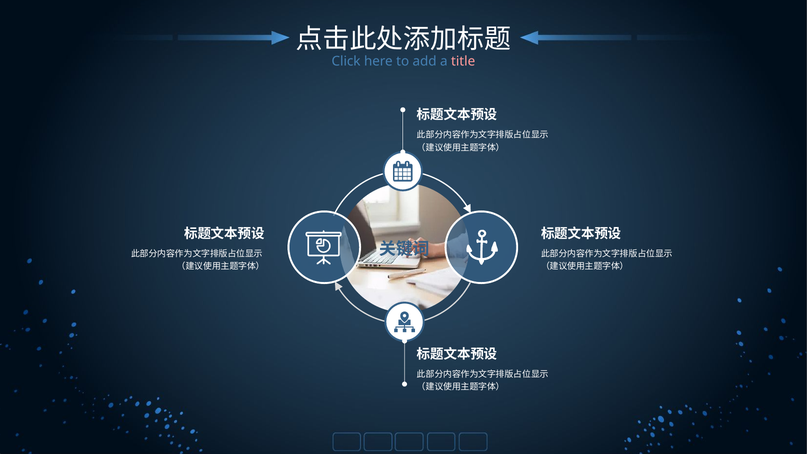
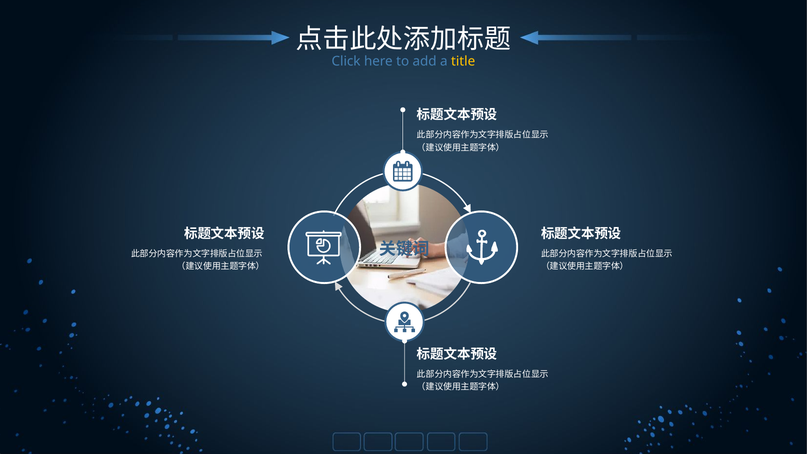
title colour: pink -> yellow (463, 61)
